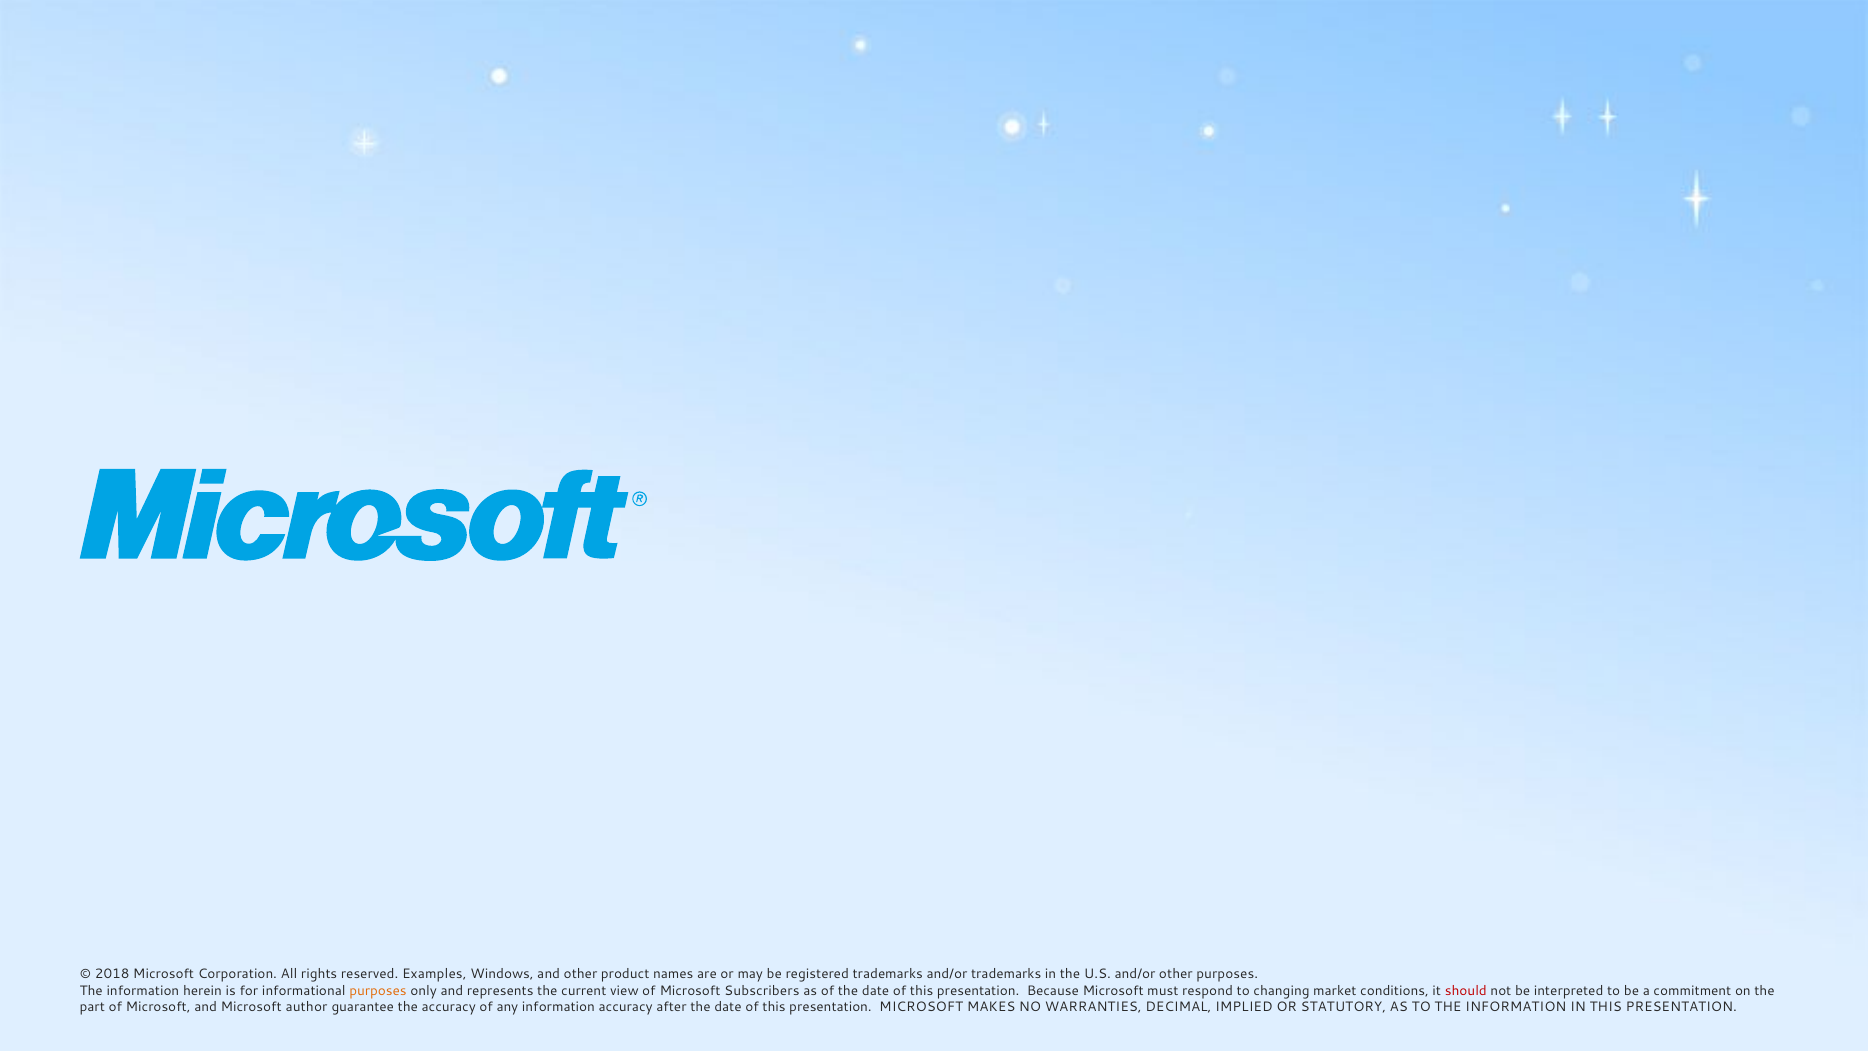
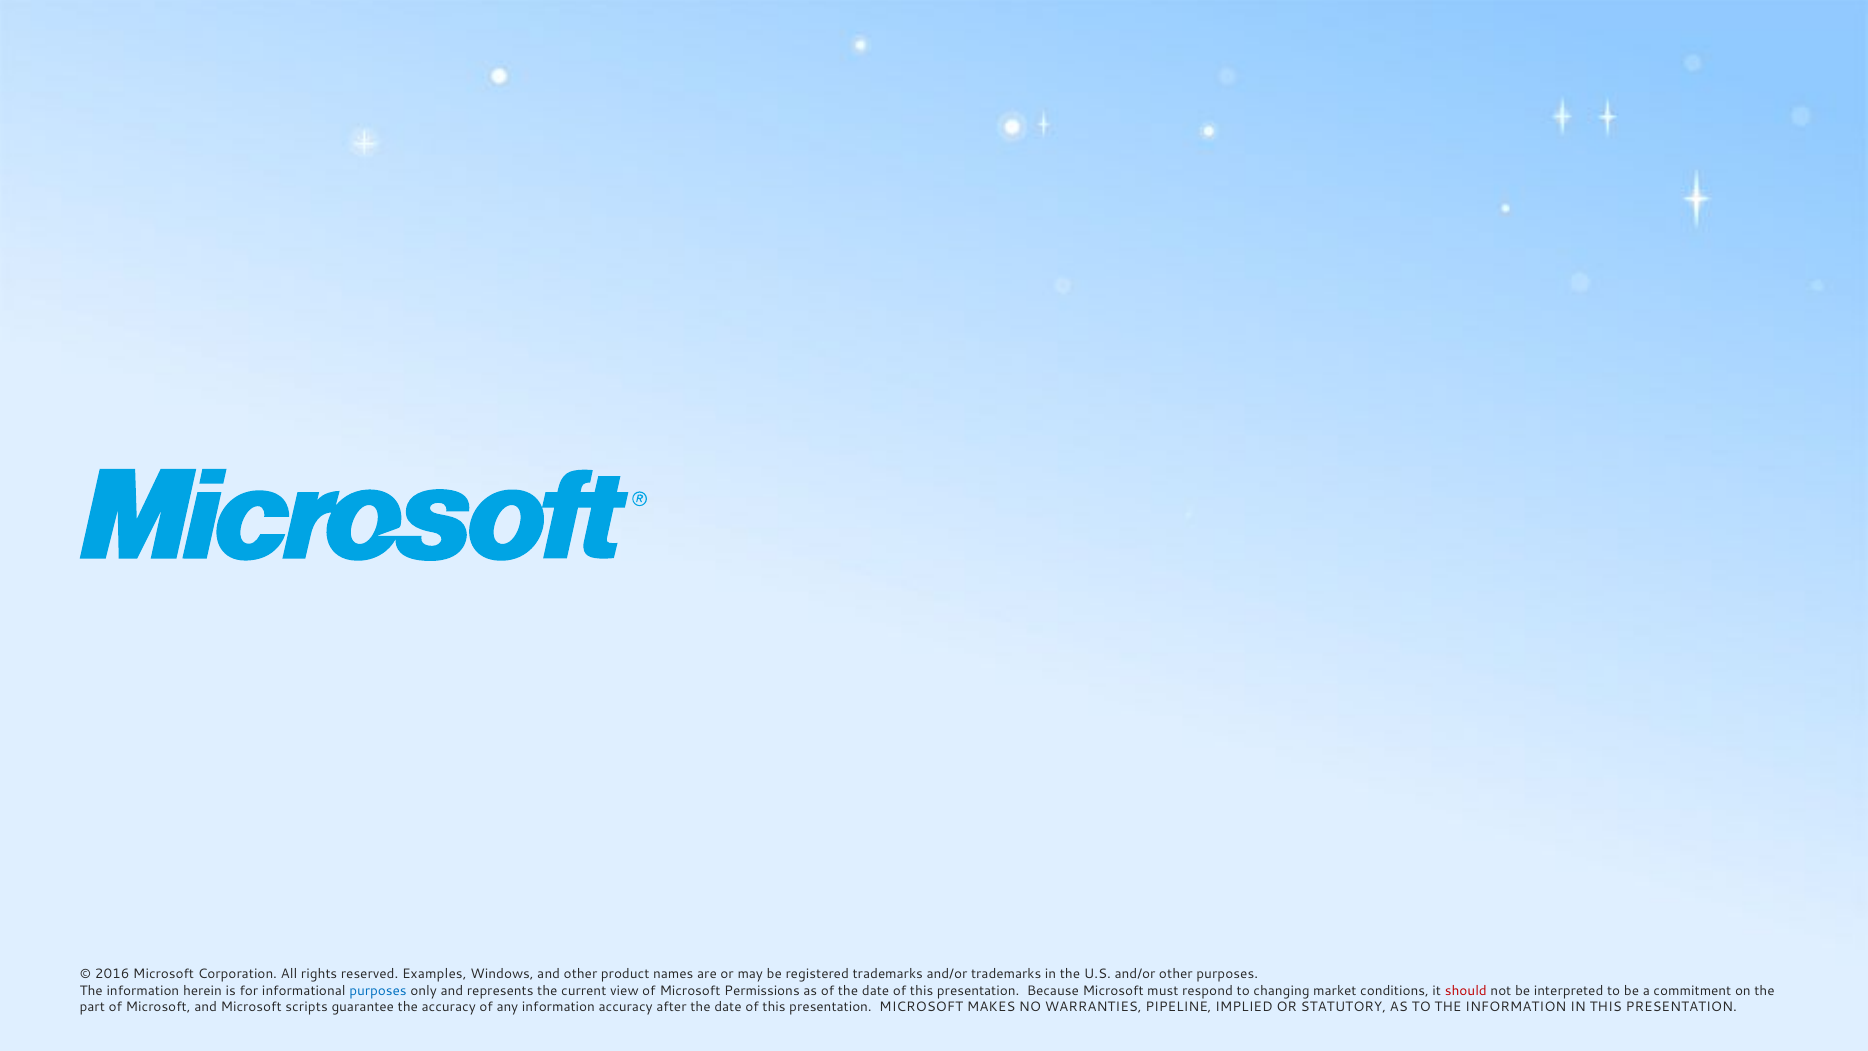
2018: 2018 -> 2016 (112, 974)
purposes colour: orange -> blue (378, 991)
Subscribers: Subscribers -> Permissions (762, 991)
author: author -> scripts (307, 1007)
DECIMAL: DECIMAL -> PIPELINE (1178, 1007)
